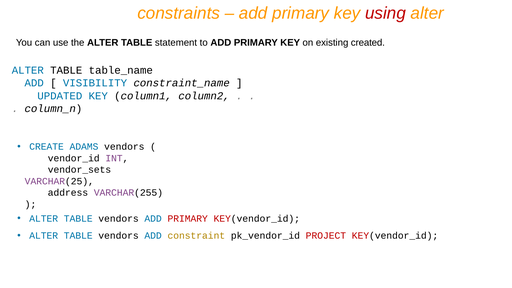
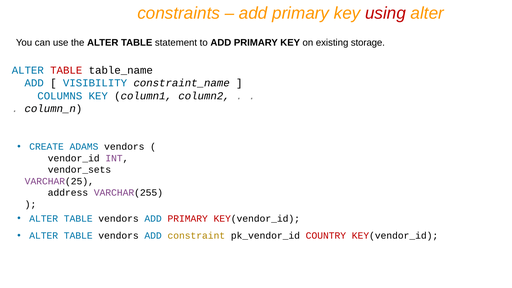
created: created -> storage (368, 43)
TABLE colour: black -> red (66, 70)
UPDATED: UPDATED -> COLUMNS (60, 96)
PROJECT: PROJECT -> COUNTRY (326, 236)
